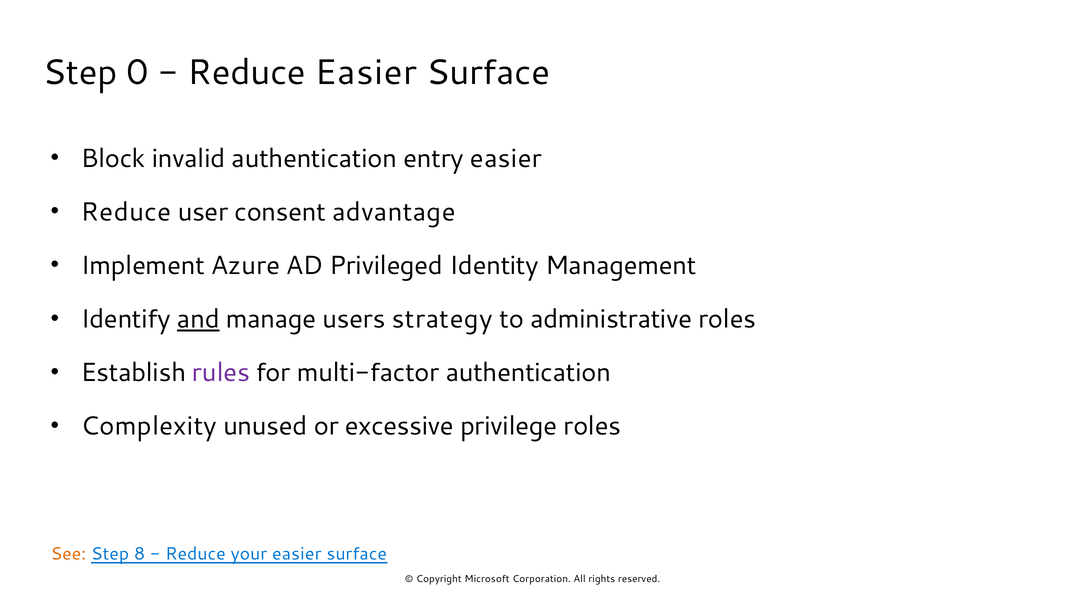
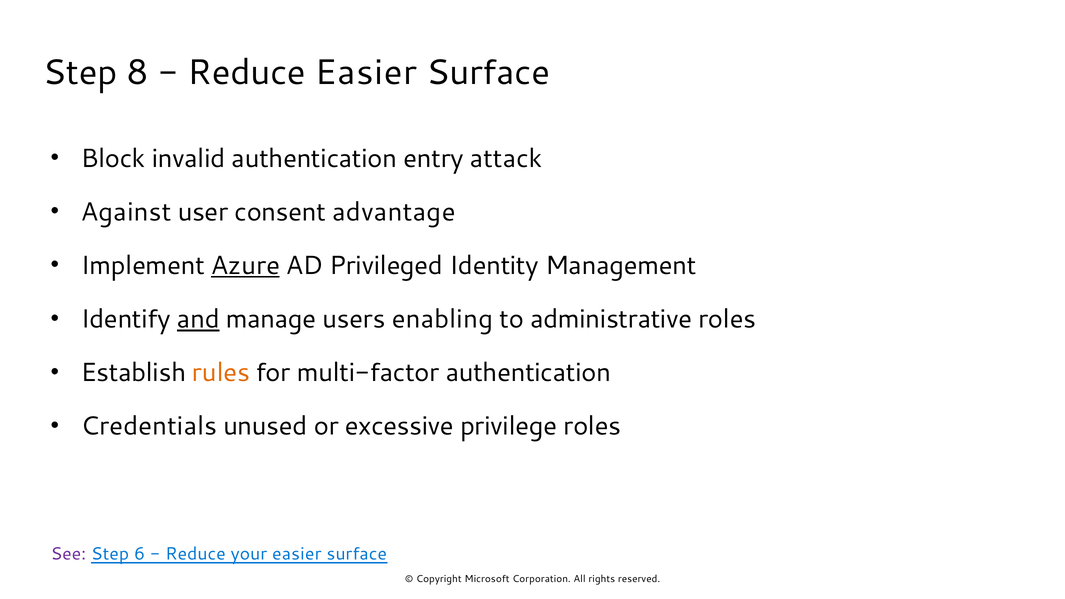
0: 0 -> 8 (138, 72)
entry easier: easier -> attack (506, 159)
Reduce: Reduce -> Against (126, 212)
Azure underline: none -> present (245, 266)
strategy: strategy -> enabling (442, 319)
rules colour: purple -> orange (221, 373)
Complexity: Complexity -> Credentials (149, 426)
See colour: orange -> purple (68, 554)
8: 8 -> 6 (139, 554)
